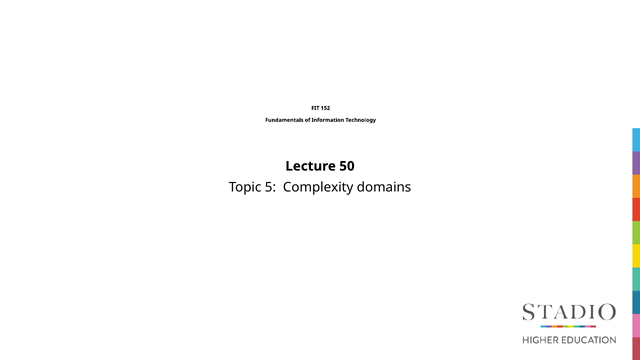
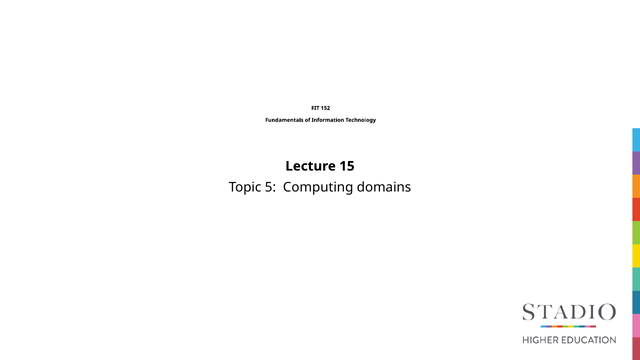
50: 50 -> 15 (347, 166)
Complexity: Complexity -> Computing (318, 187)
